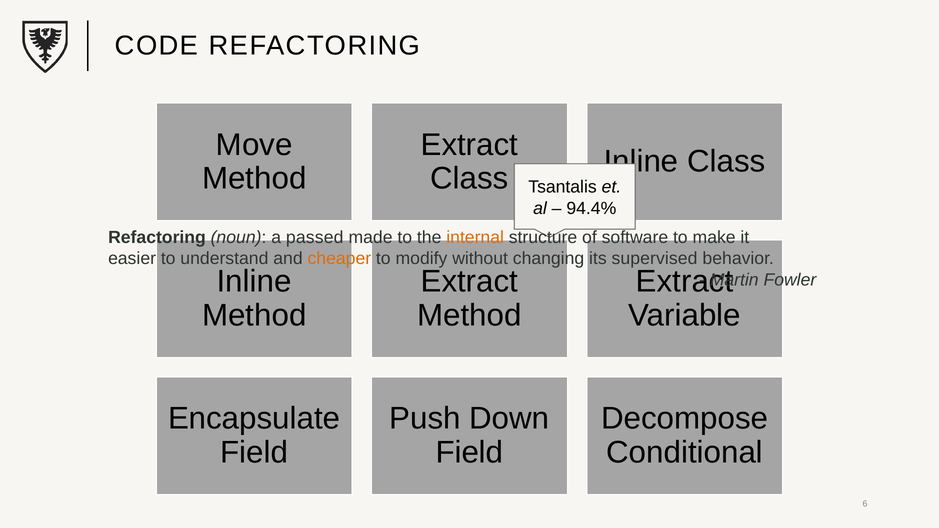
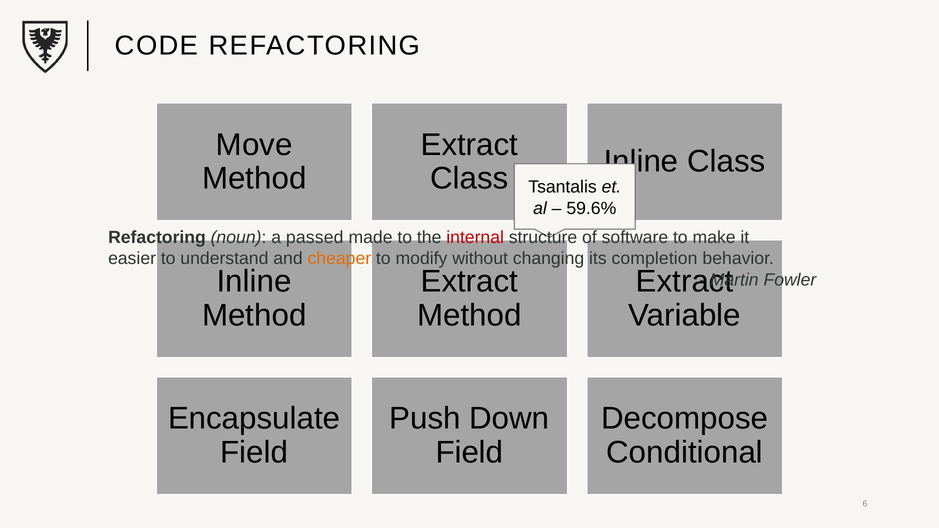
94.4%: 94.4% -> 59.6% (591, 208)
internal colour: orange -> red (475, 238)
supervised: supervised -> completion (655, 259)
